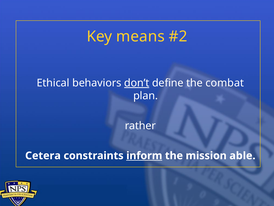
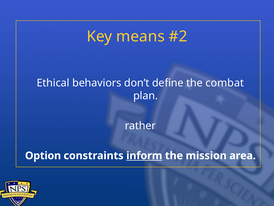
don’t underline: present -> none (137, 83)
Cetera: Cetera -> Option (43, 155)
able: able -> area (243, 155)
